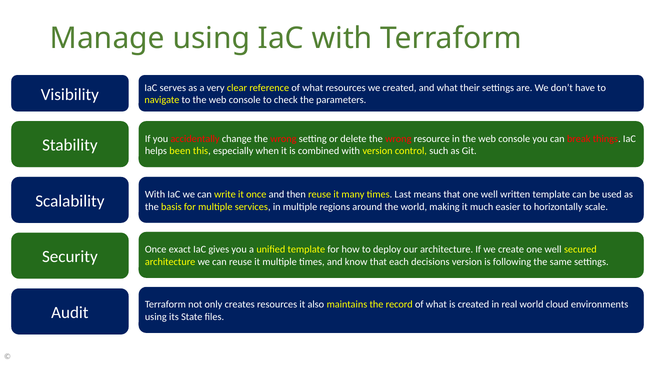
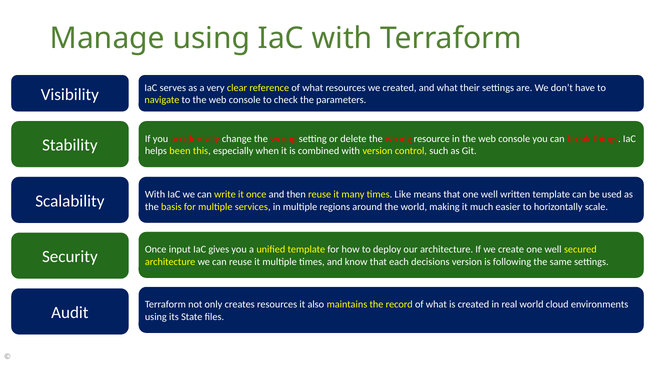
Last: Last -> Like (403, 195)
exact: exact -> input (180, 250)
